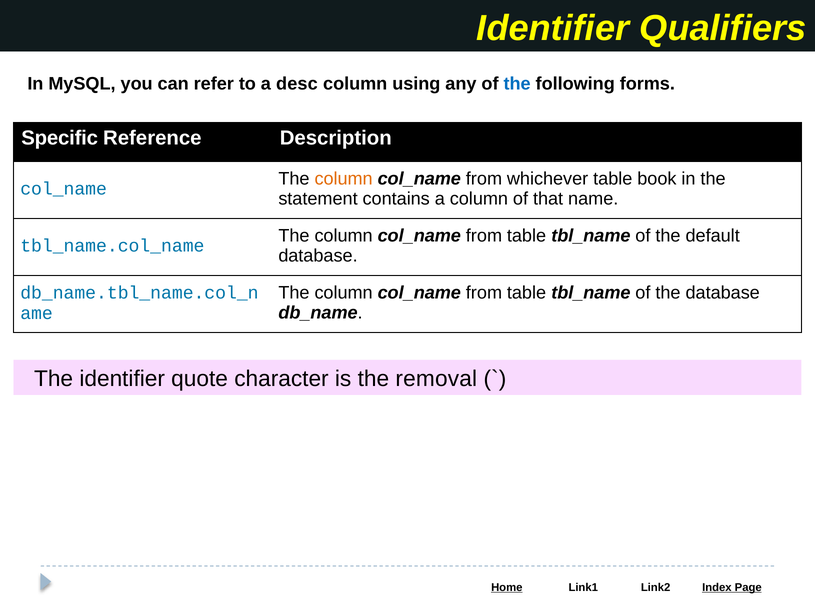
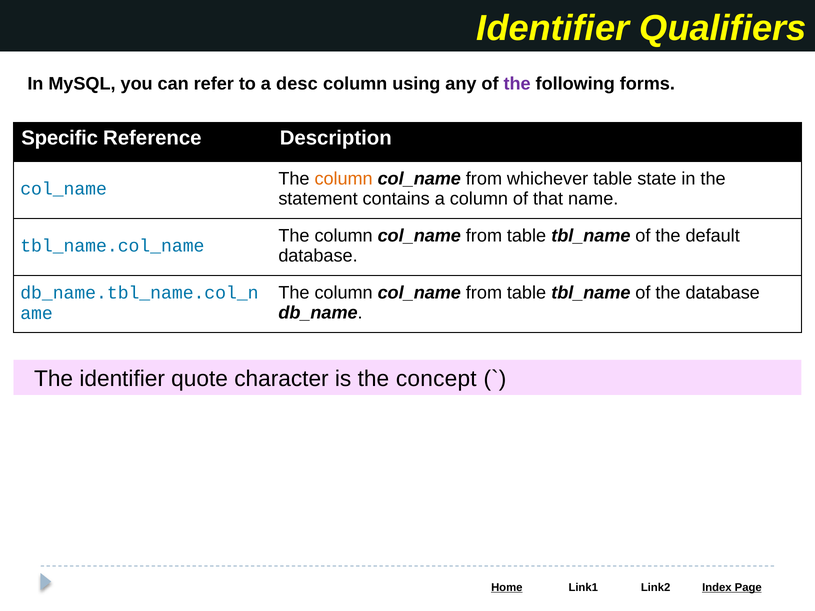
the colour: blue -> purple (517, 84)
book: book -> state (657, 179)
removal: removal -> concept (436, 379)
